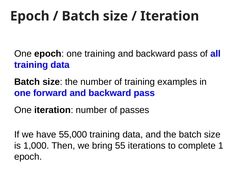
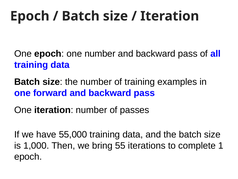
one training: training -> number (100, 54)
